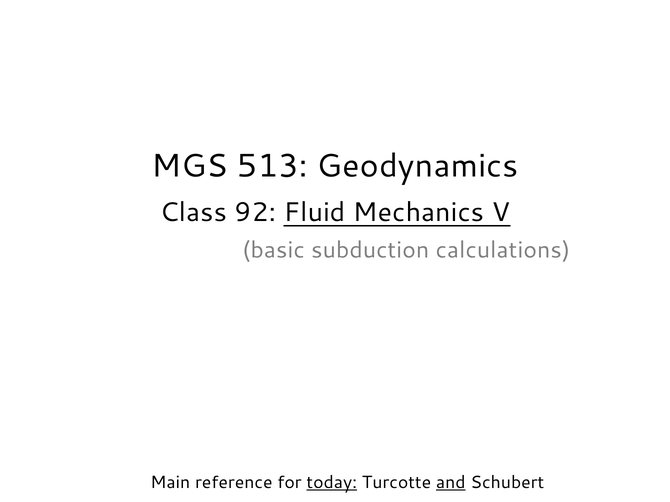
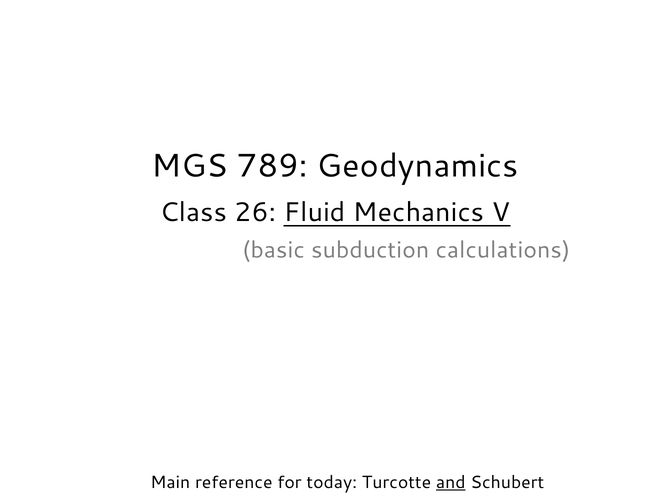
513: 513 -> 789 (272, 166)
92: 92 -> 26 (255, 213)
today underline: present -> none (332, 483)
